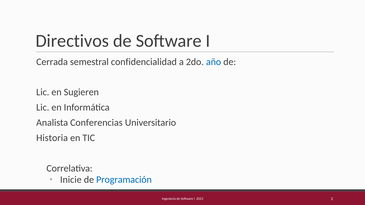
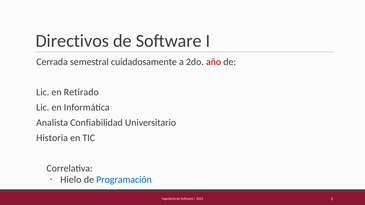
confidencialidad: confidencialidad -> cuidadosamente (144, 62)
año colour: blue -> red (214, 62)
Sugieren: Sugieren -> Retirado (81, 92)
Conferencias: Conferencias -> Confiabilidad (96, 122)
Inicie: Inicie -> Hielo (71, 179)
